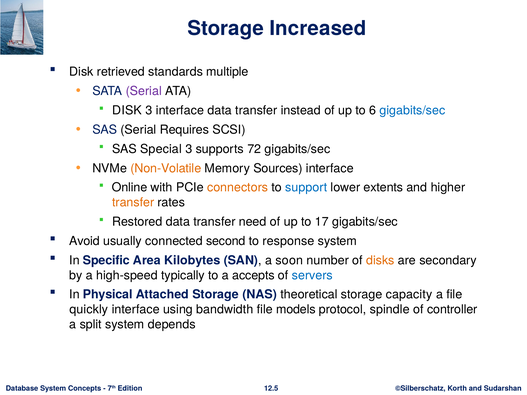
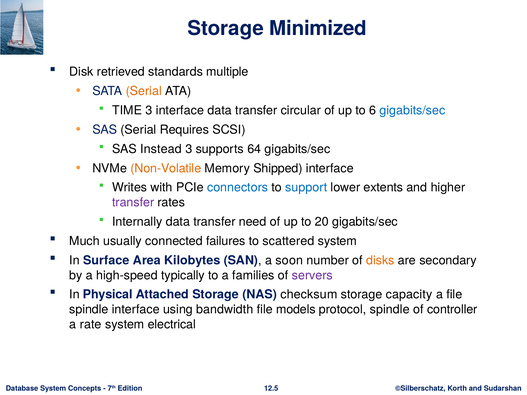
Increased: Increased -> Minimized (318, 28)
Serial colour: purple -> orange (144, 91)
DISK: DISK -> TIME (127, 110)
instead: instead -> circular (301, 110)
Special: Special -> Instead (161, 149)
72: 72 -> 64 (254, 149)
Sources: Sources -> Shipped (278, 168)
Online: Online -> Writes (130, 188)
connectors colour: orange -> blue (238, 188)
transfer colour: orange -> purple (133, 203)
Restored: Restored -> Internally (137, 222)
17: 17 -> 20 (322, 222)
Avoid: Avoid -> Much (85, 241)
second: second -> failures (226, 241)
response: response -> scattered (288, 241)
Specific: Specific -> Surface (106, 260)
accepts: accepts -> families (253, 275)
servers colour: blue -> purple (312, 275)
theoretical: theoretical -> checksum (309, 295)
quickly: quickly -> spindle (89, 310)
split: split -> rate (91, 325)
depends: depends -> electrical (172, 325)
